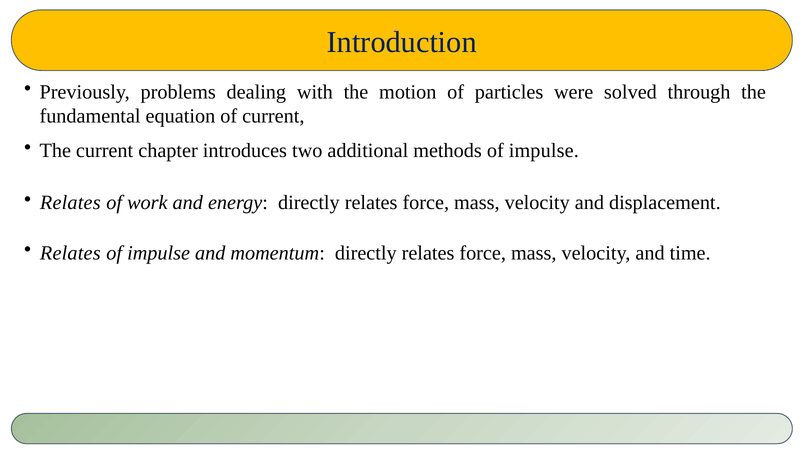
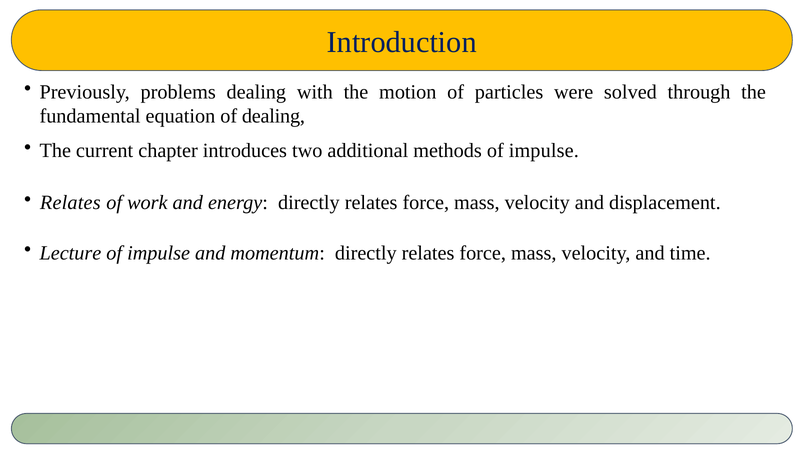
of current: current -> dealing (273, 116)
Relates: Relates -> Lecture (70, 253)
